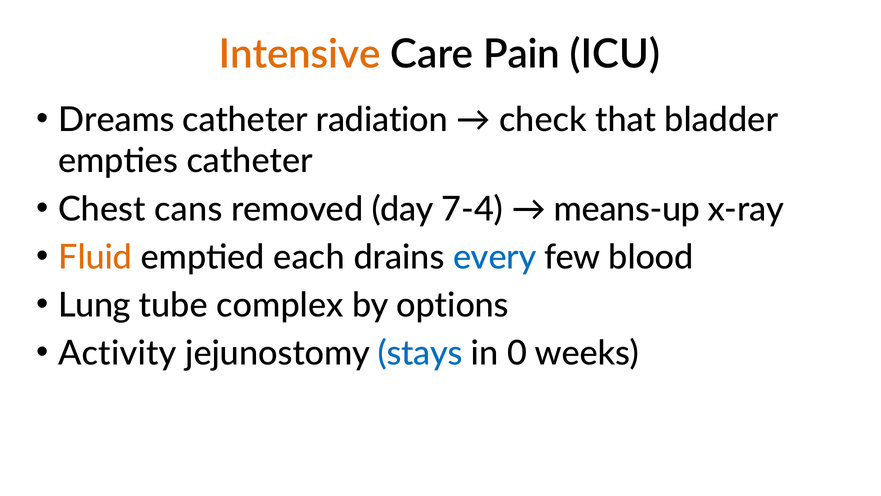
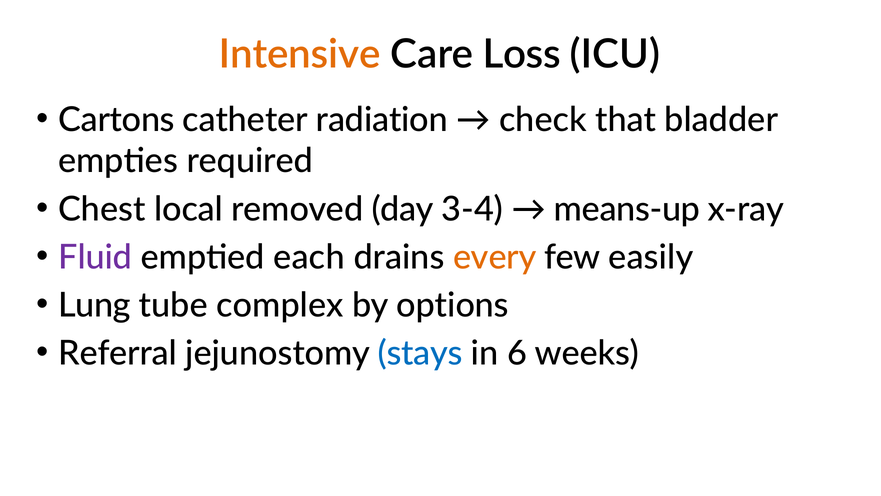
Pain: Pain -> Loss (522, 55)
Dreams: Dreams -> Cartons (116, 120)
empties catheter: catheter -> required (250, 161)
cans: cans -> local (188, 209)
7-4: 7-4 -> 3-4 (472, 209)
Fluid colour: orange -> purple (95, 257)
every colour: blue -> orange (495, 257)
blood: blood -> easily (651, 257)
Activity: Activity -> Referral (118, 353)
0: 0 -> 6 (517, 353)
